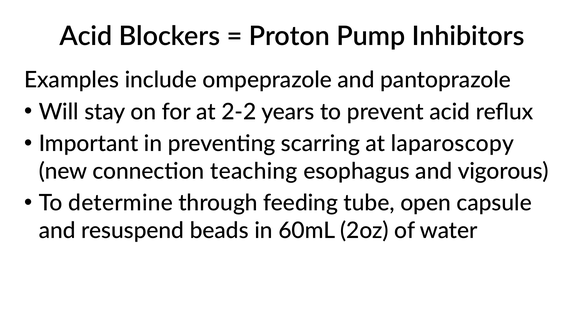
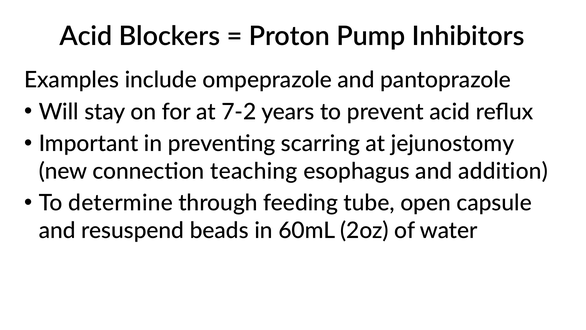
2-2: 2-2 -> 7-2 (239, 112)
laparoscopy: laparoscopy -> jejunostomy (453, 144)
vigorous: vigorous -> addition (503, 171)
